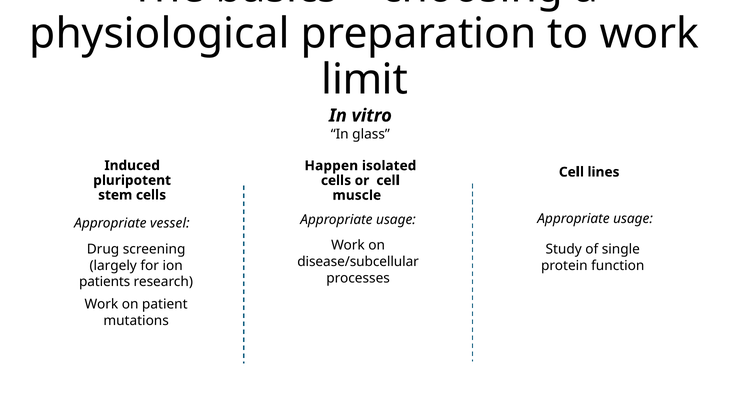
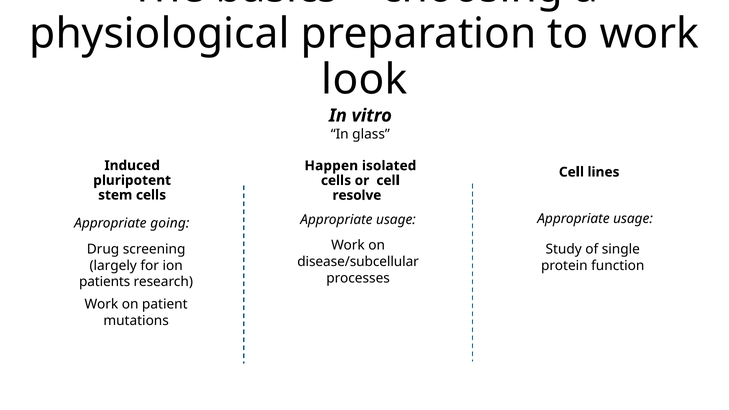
limit: limit -> look (364, 80)
muscle: muscle -> resolve (357, 195)
vessel: vessel -> going (170, 223)
